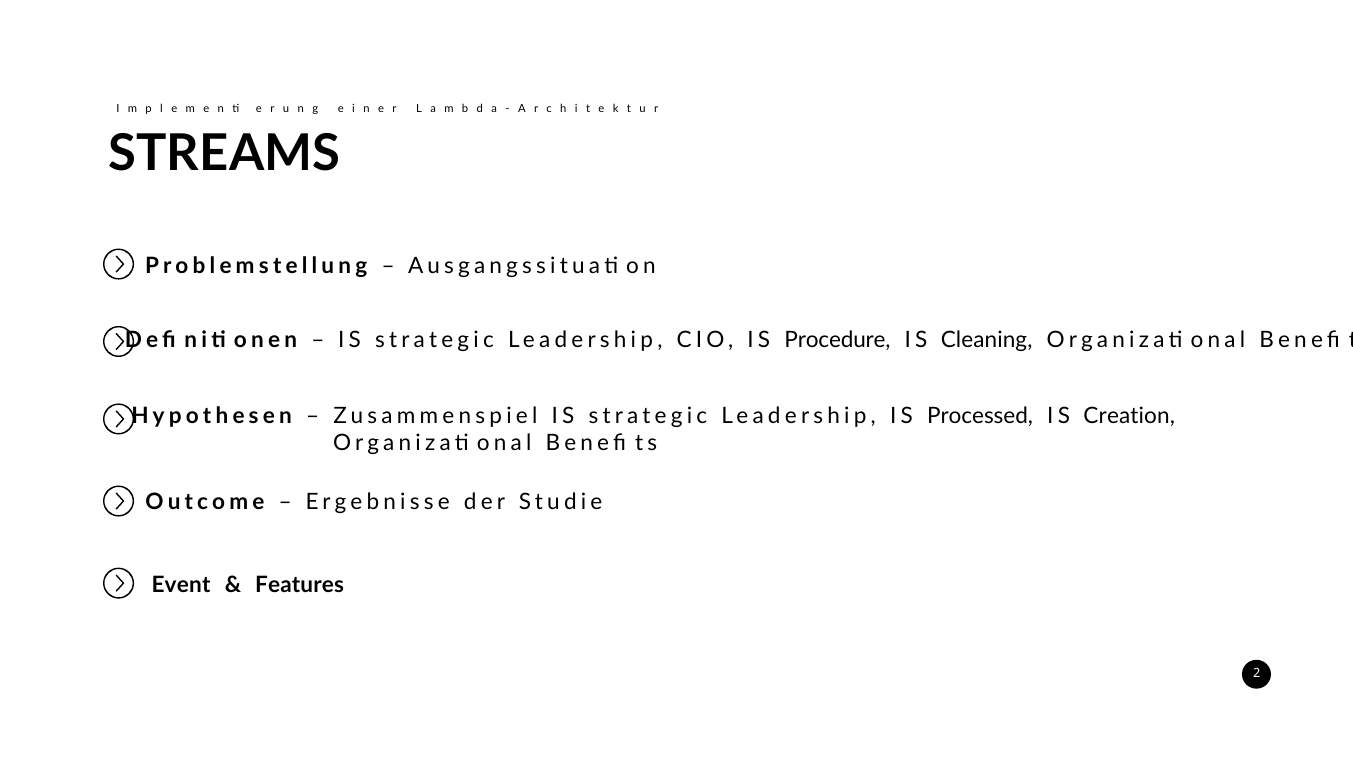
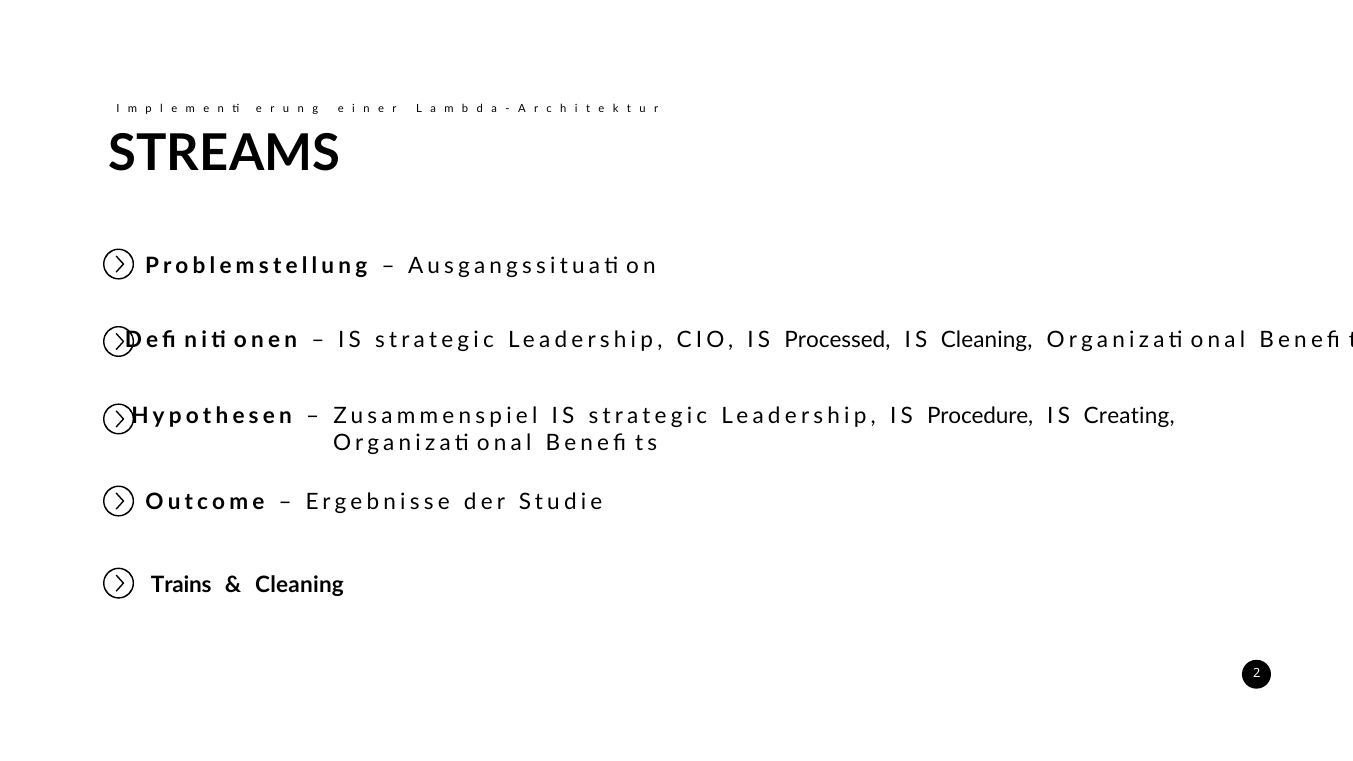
Procedure: Procedure -> Processed (837, 340)
Processed: Processed -> Procedure (980, 417)
Creation: Creation -> Creating (1129, 417)
Event: Event -> Trains (181, 585)
Features: Features -> Cleaning (300, 585)
